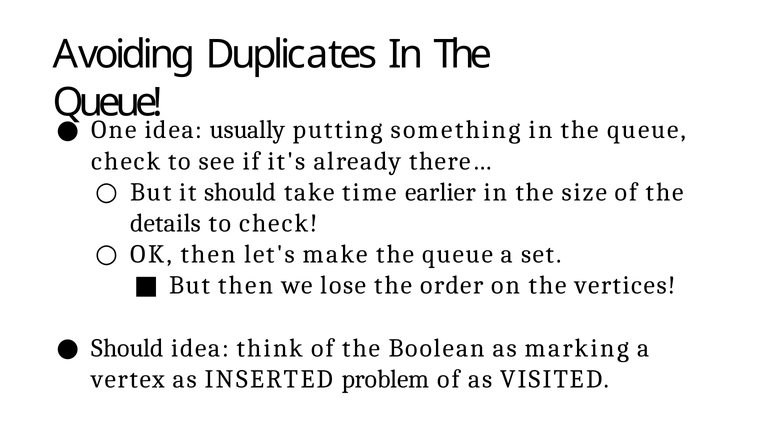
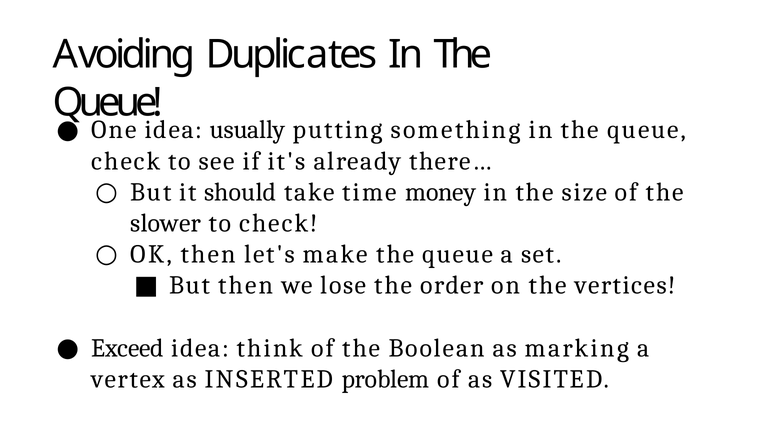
earlier: earlier -> money (441, 192)
details: details -> slower (166, 223)
Should: Should -> Exceed (128, 348)
